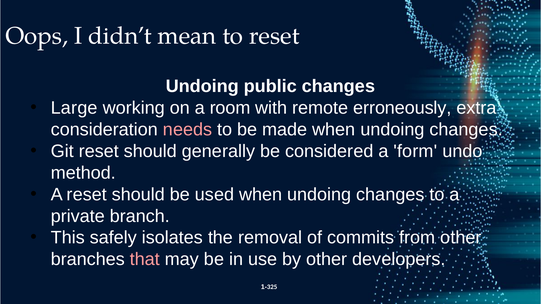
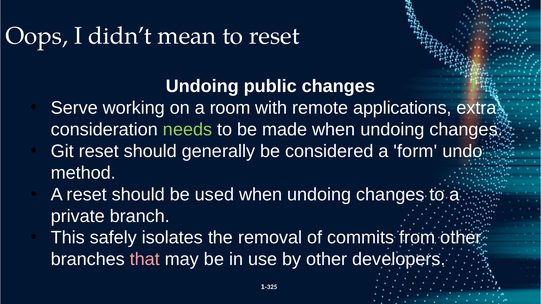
Large: Large -> Serve (74, 108)
erroneously: erroneously -> applications (402, 108)
needs colour: pink -> light green (188, 130)
